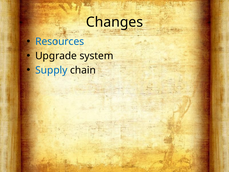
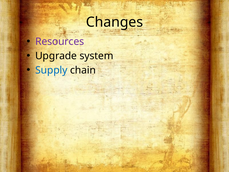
Resources colour: blue -> purple (60, 42)
